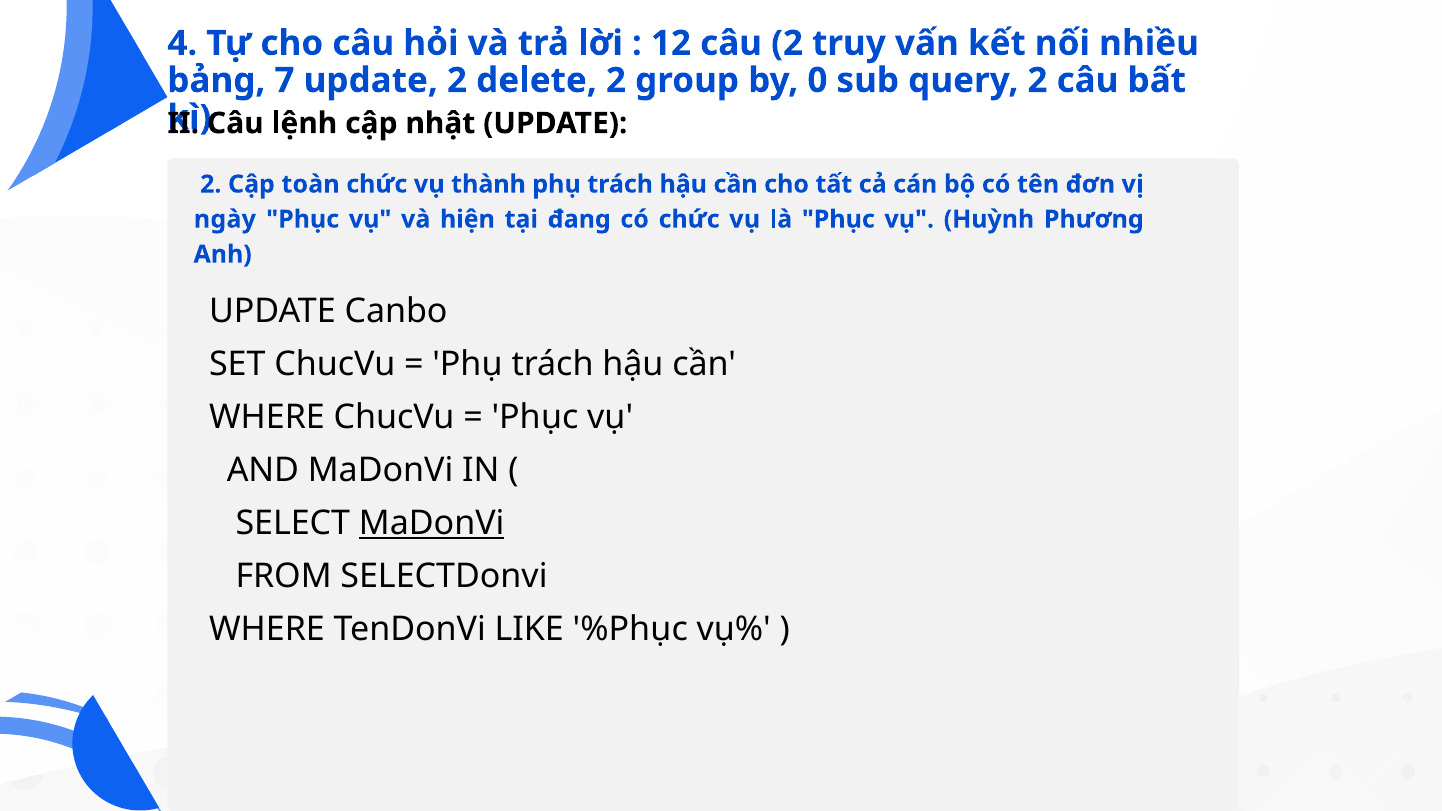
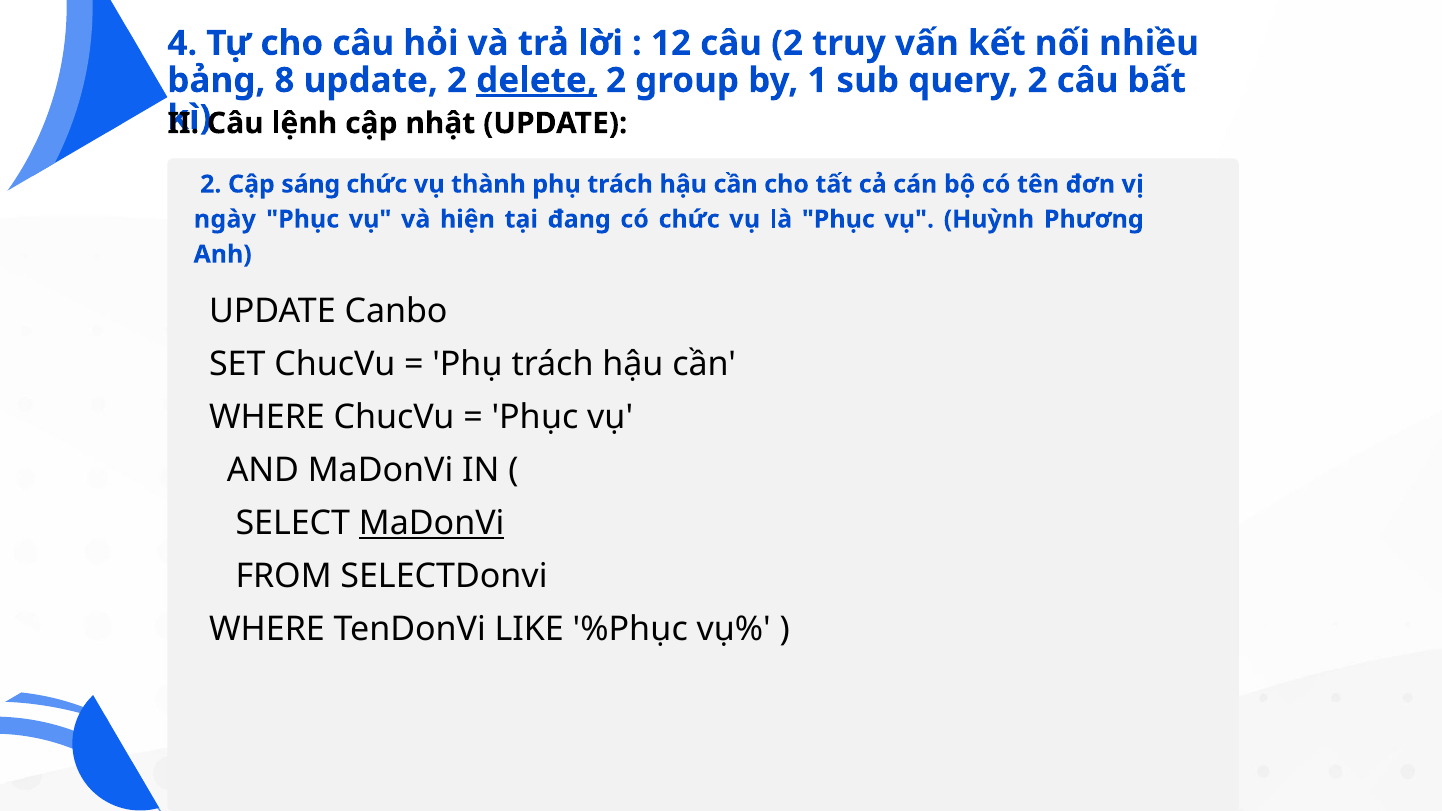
7: 7 -> 8 (284, 80)
delete underline: none -> present (536, 80)
0: 0 -> 1 (817, 80)
toàn: toàn -> sáng (311, 184)
